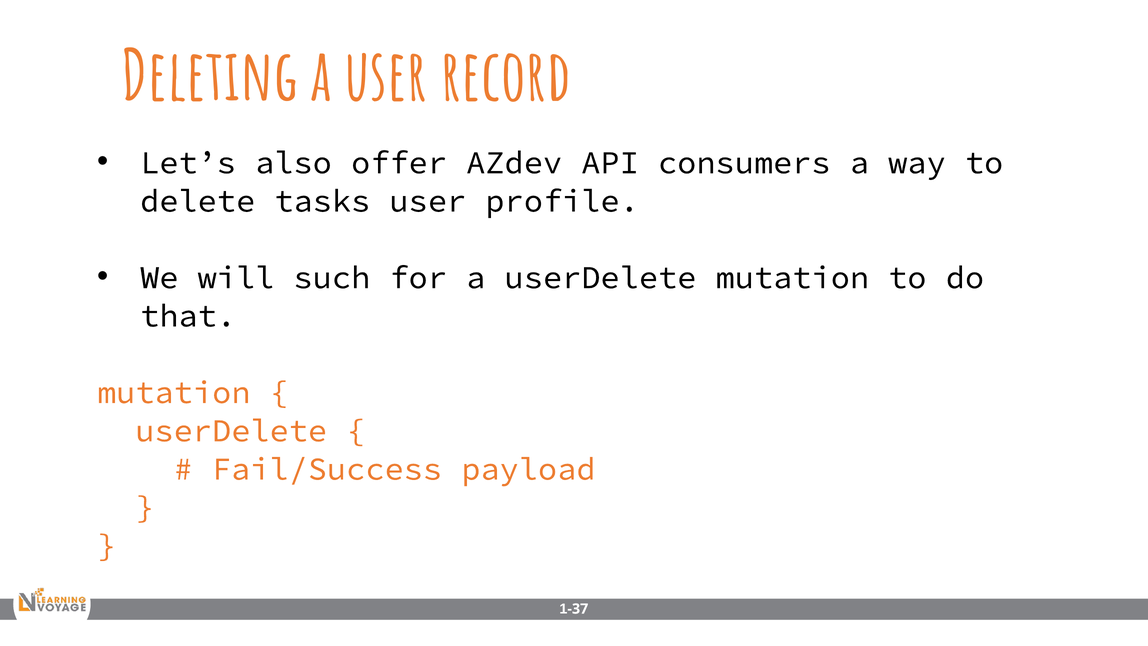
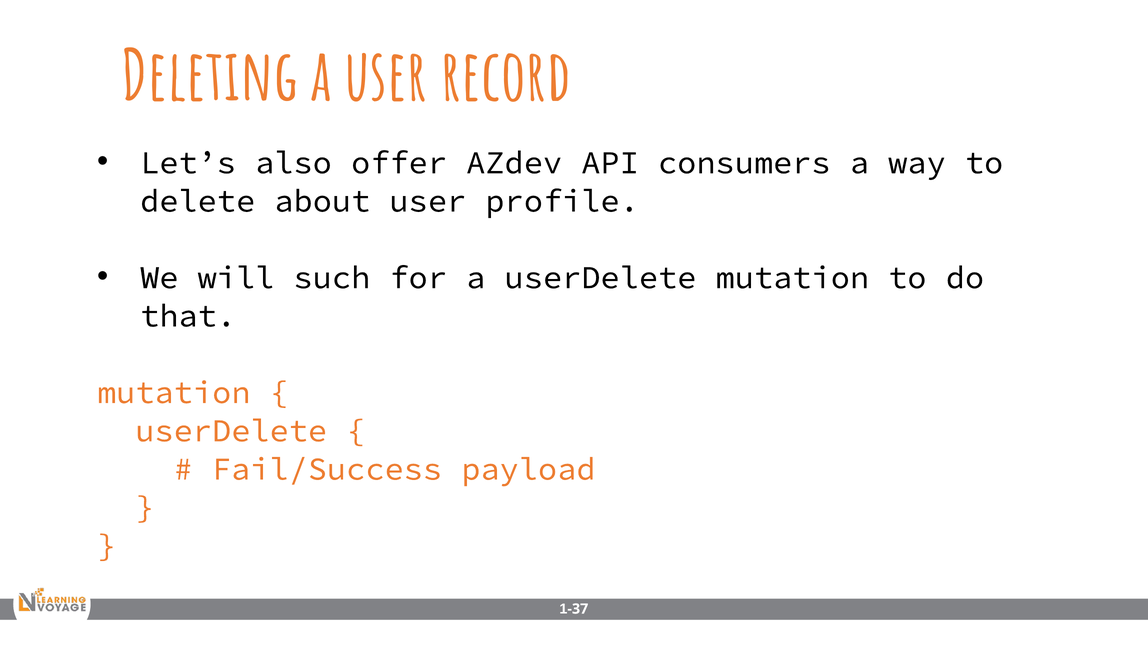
tasks: tasks -> about (322, 201)
